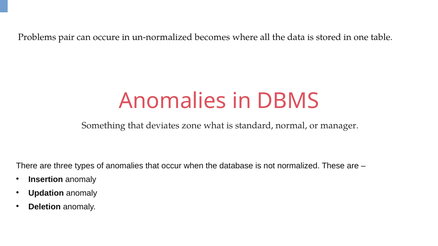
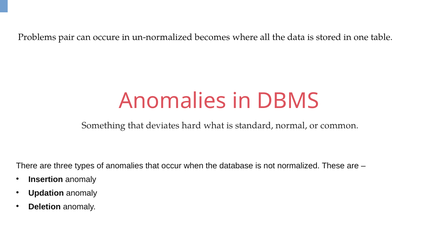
zone: zone -> hard (191, 126)
manager: manager -> common (339, 126)
